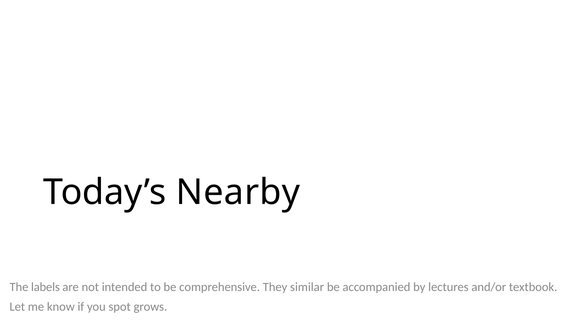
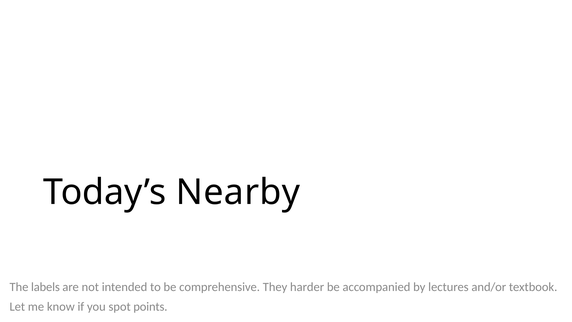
similar: similar -> harder (307, 287)
grows: grows -> points (150, 306)
